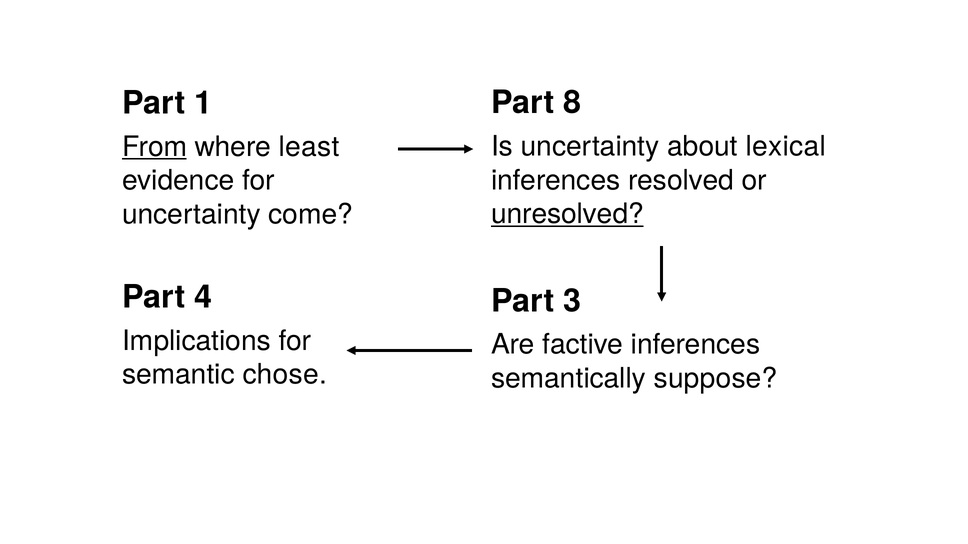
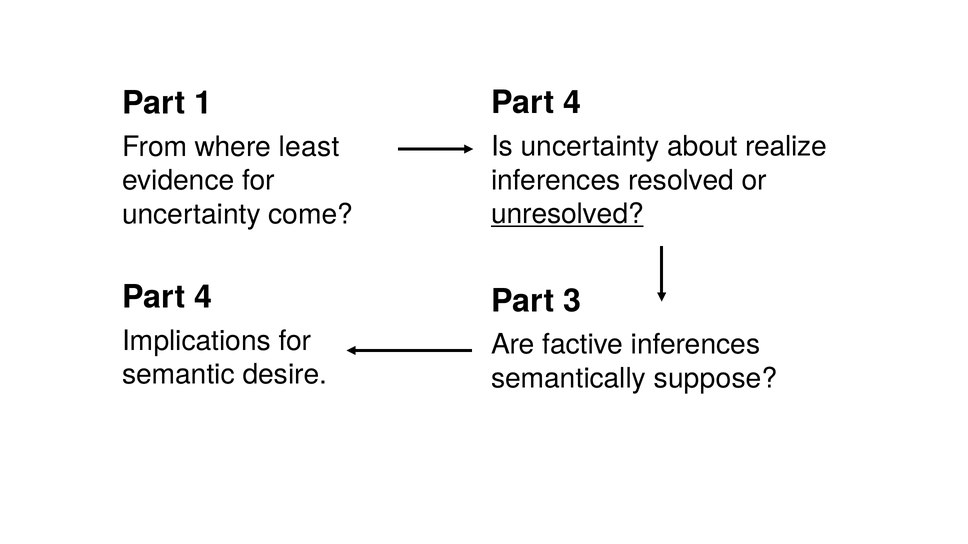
8: 8 -> 4 (572, 103)
lexical: lexical -> realize (786, 146)
From underline: present -> none (155, 147)
chose: chose -> desire (285, 375)
